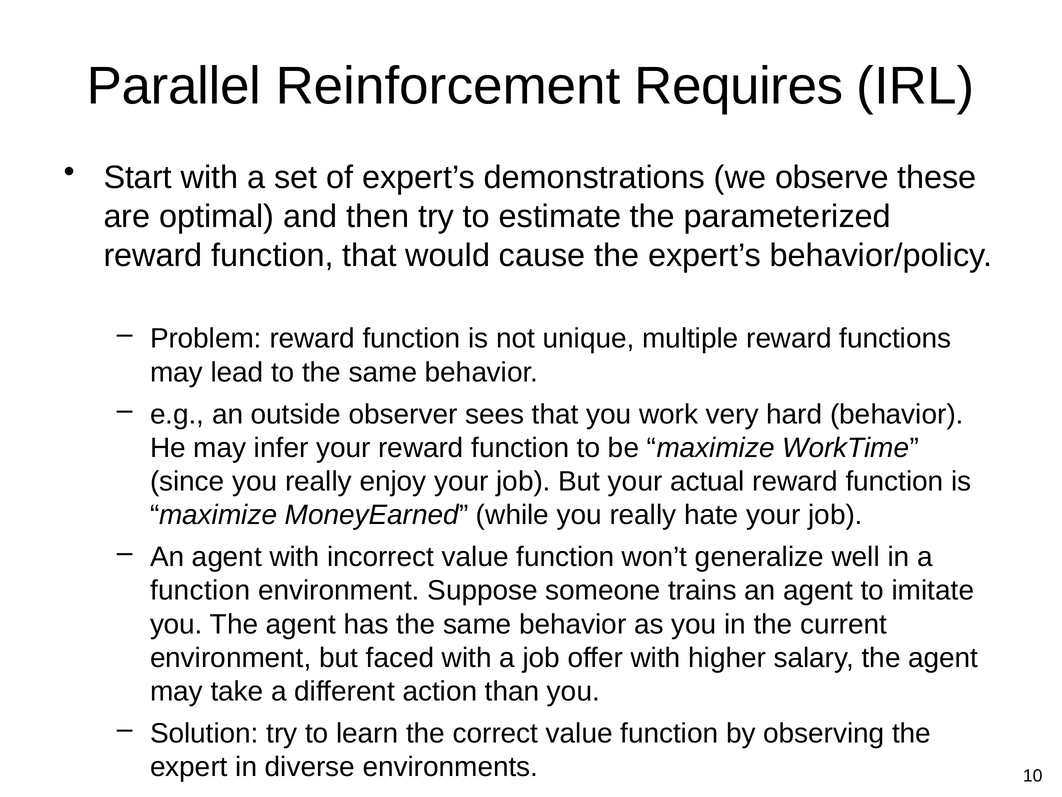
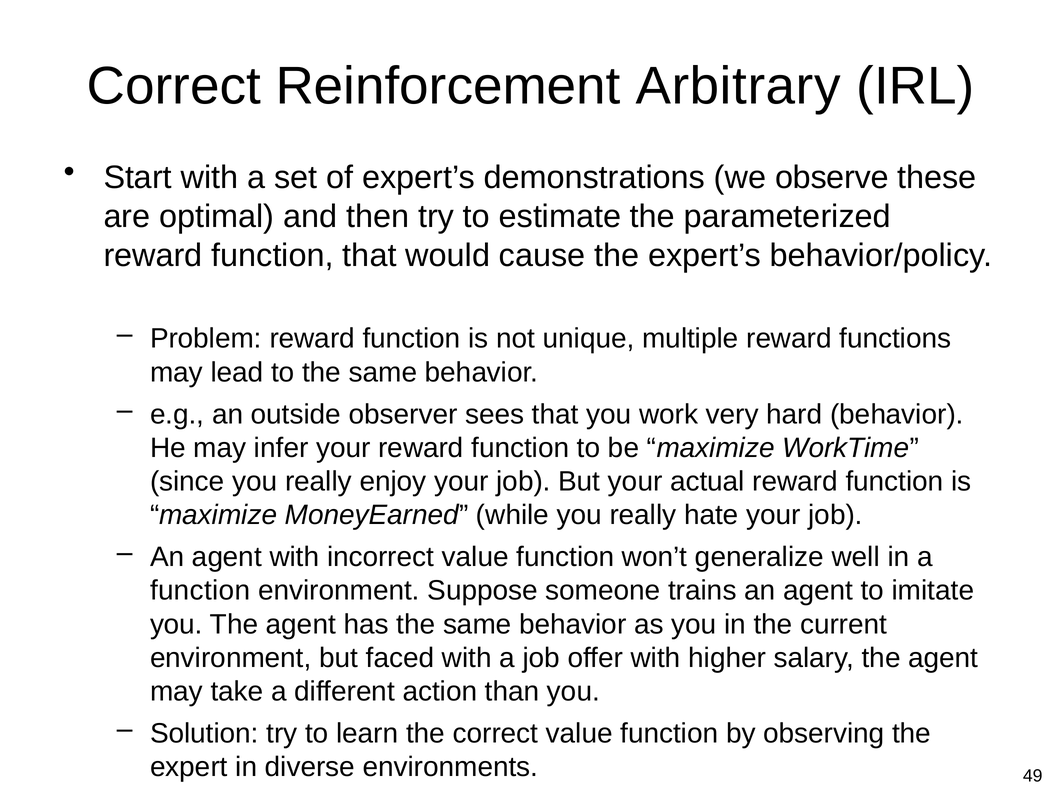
Parallel: Parallel -> Correct (174, 86)
Requires: Requires -> Arbitrary (738, 86)
10: 10 -> 49 (1033, 776)
